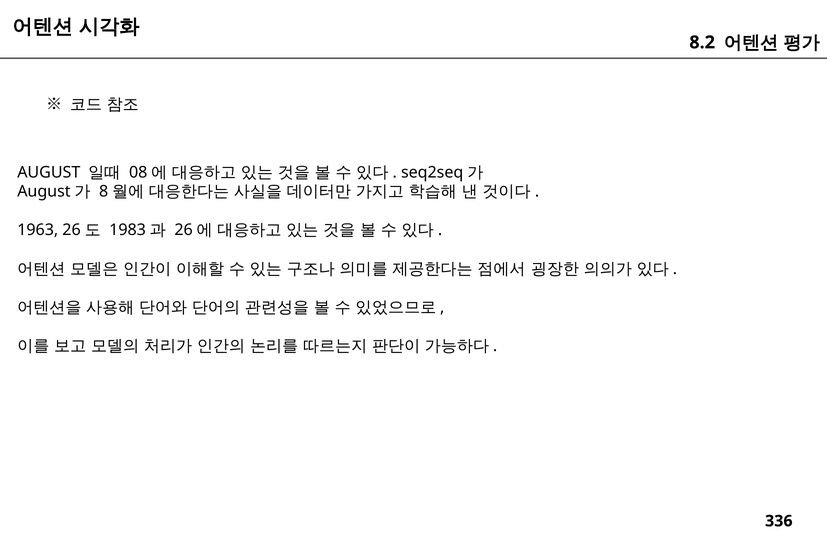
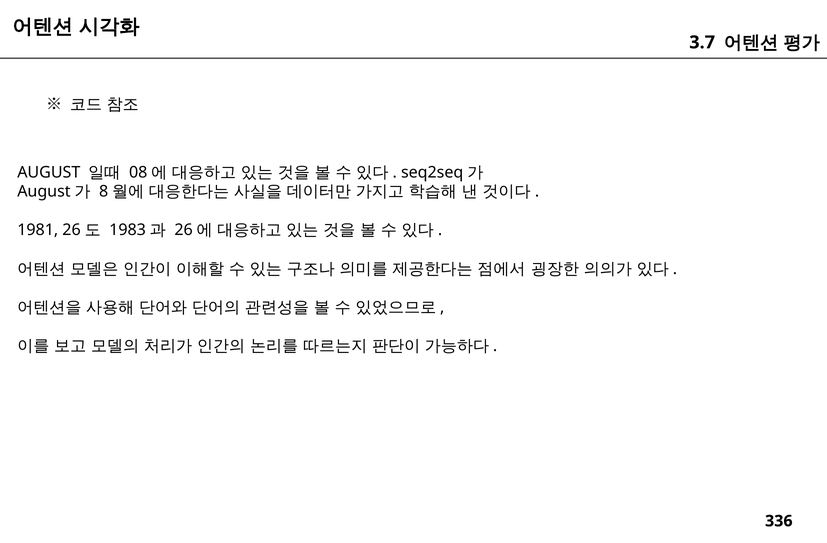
8.2: 8.2 -> 3.7 (702, 42)
1963: 1963 -> 1981 (38, 230)
